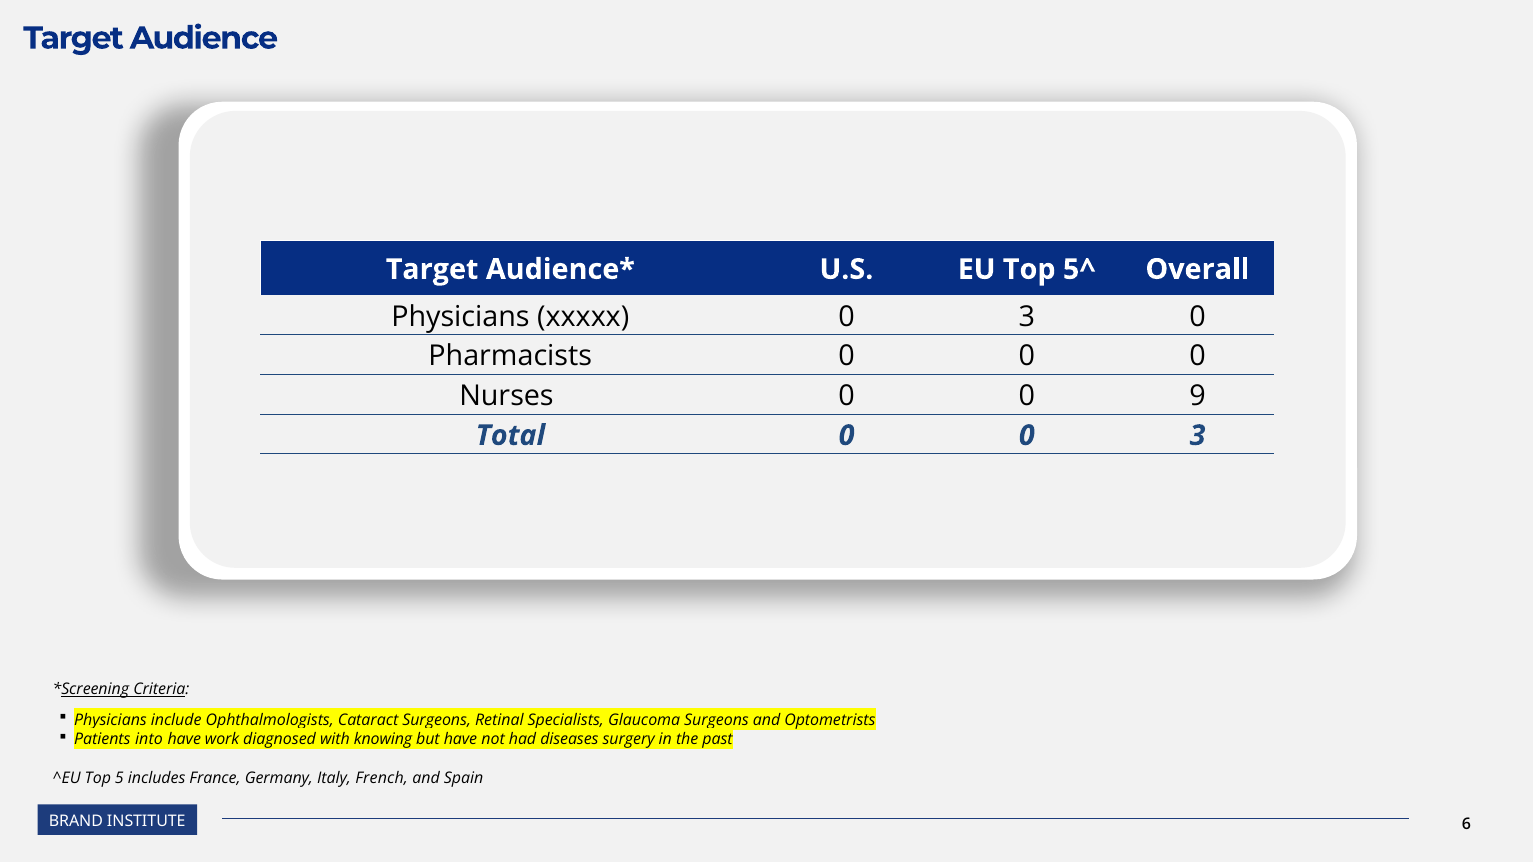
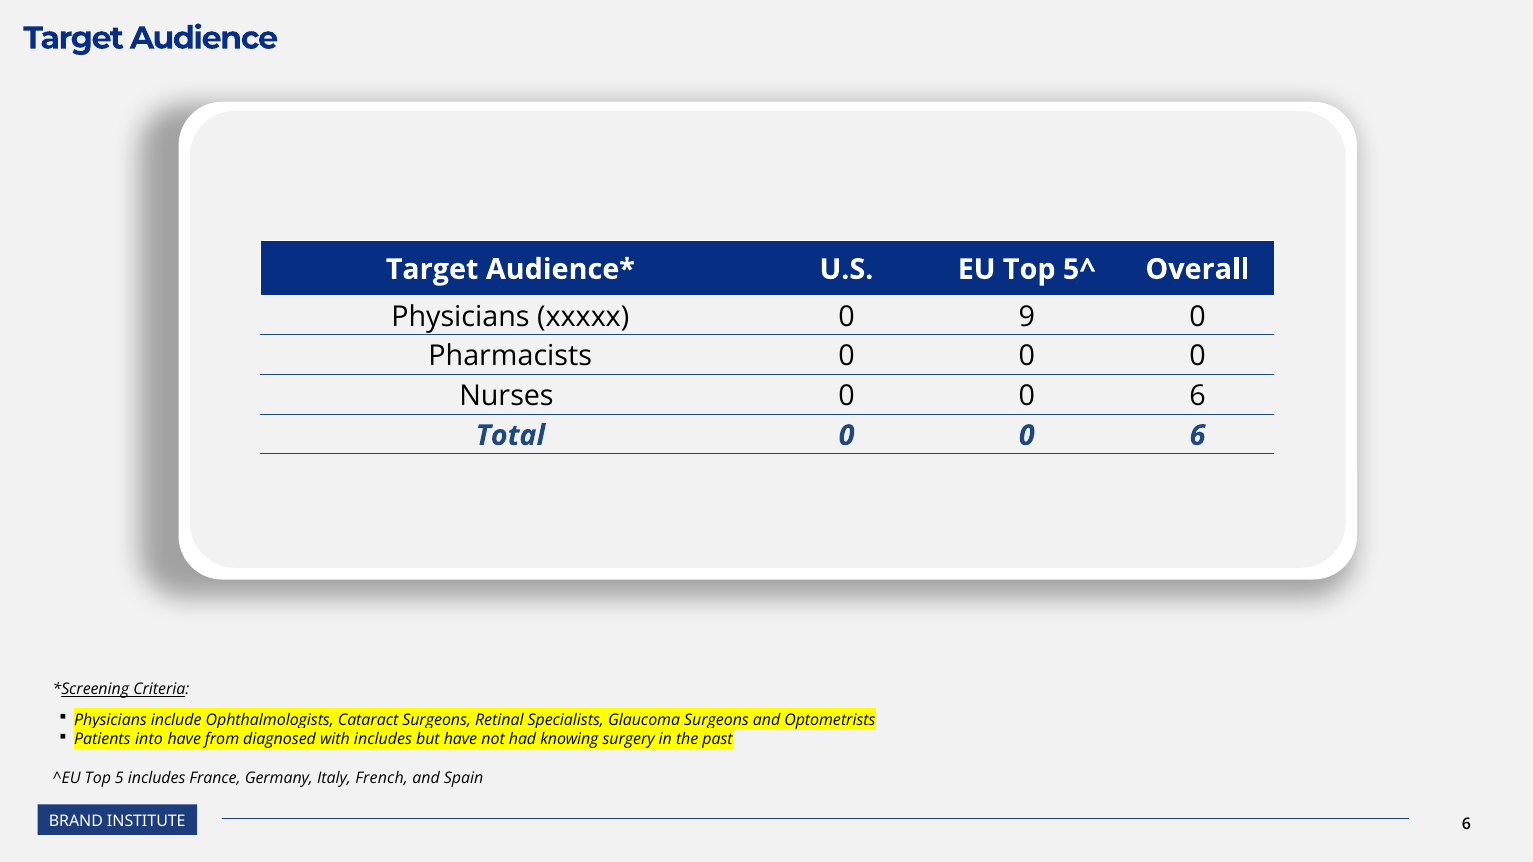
xxxxx 0 3: 3 -> 9 (1027, 317)
Nurses 0 0 9: 9 -> 6 (1197, 396)
Total 0 0 3: 3 -> 6 (1197, 436)
work: work -> from (222, 740)
with knowing: knowing -> includes (383, 740)
diseases: diseases -> knowing (569, 740)
